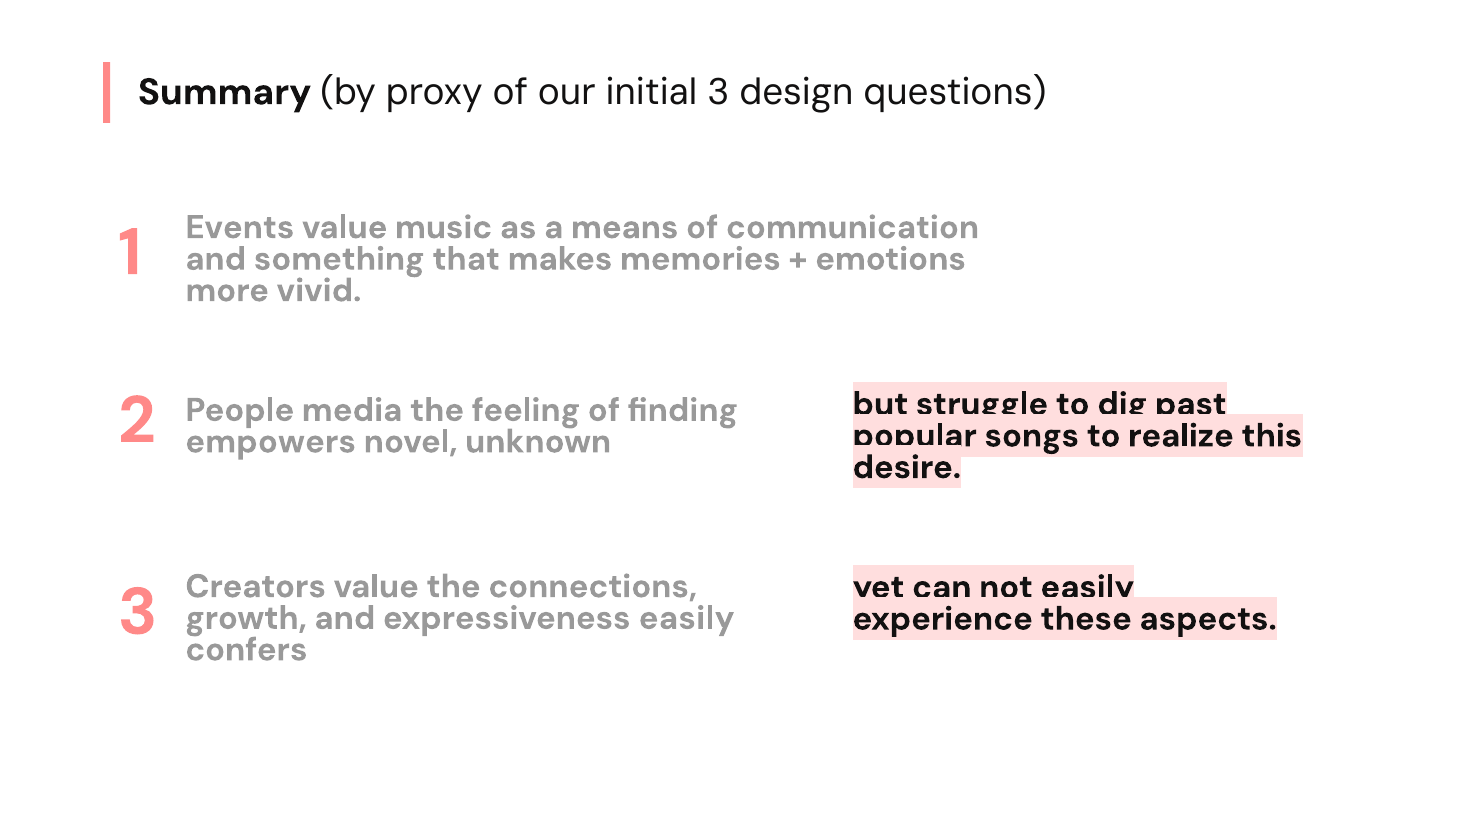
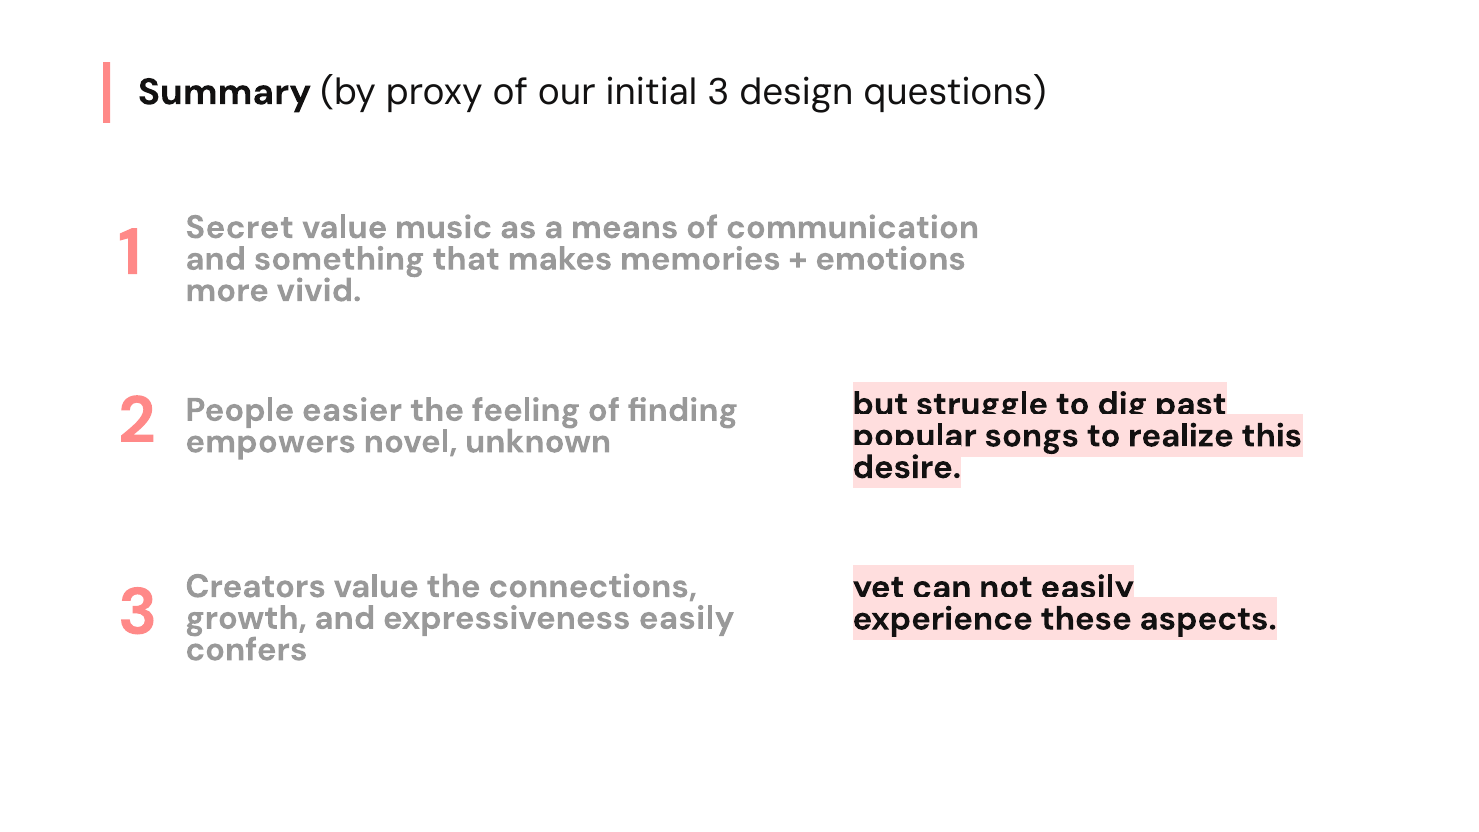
Events: Events -> Secret (240, 227)
media: media -> easier (352, 410)
